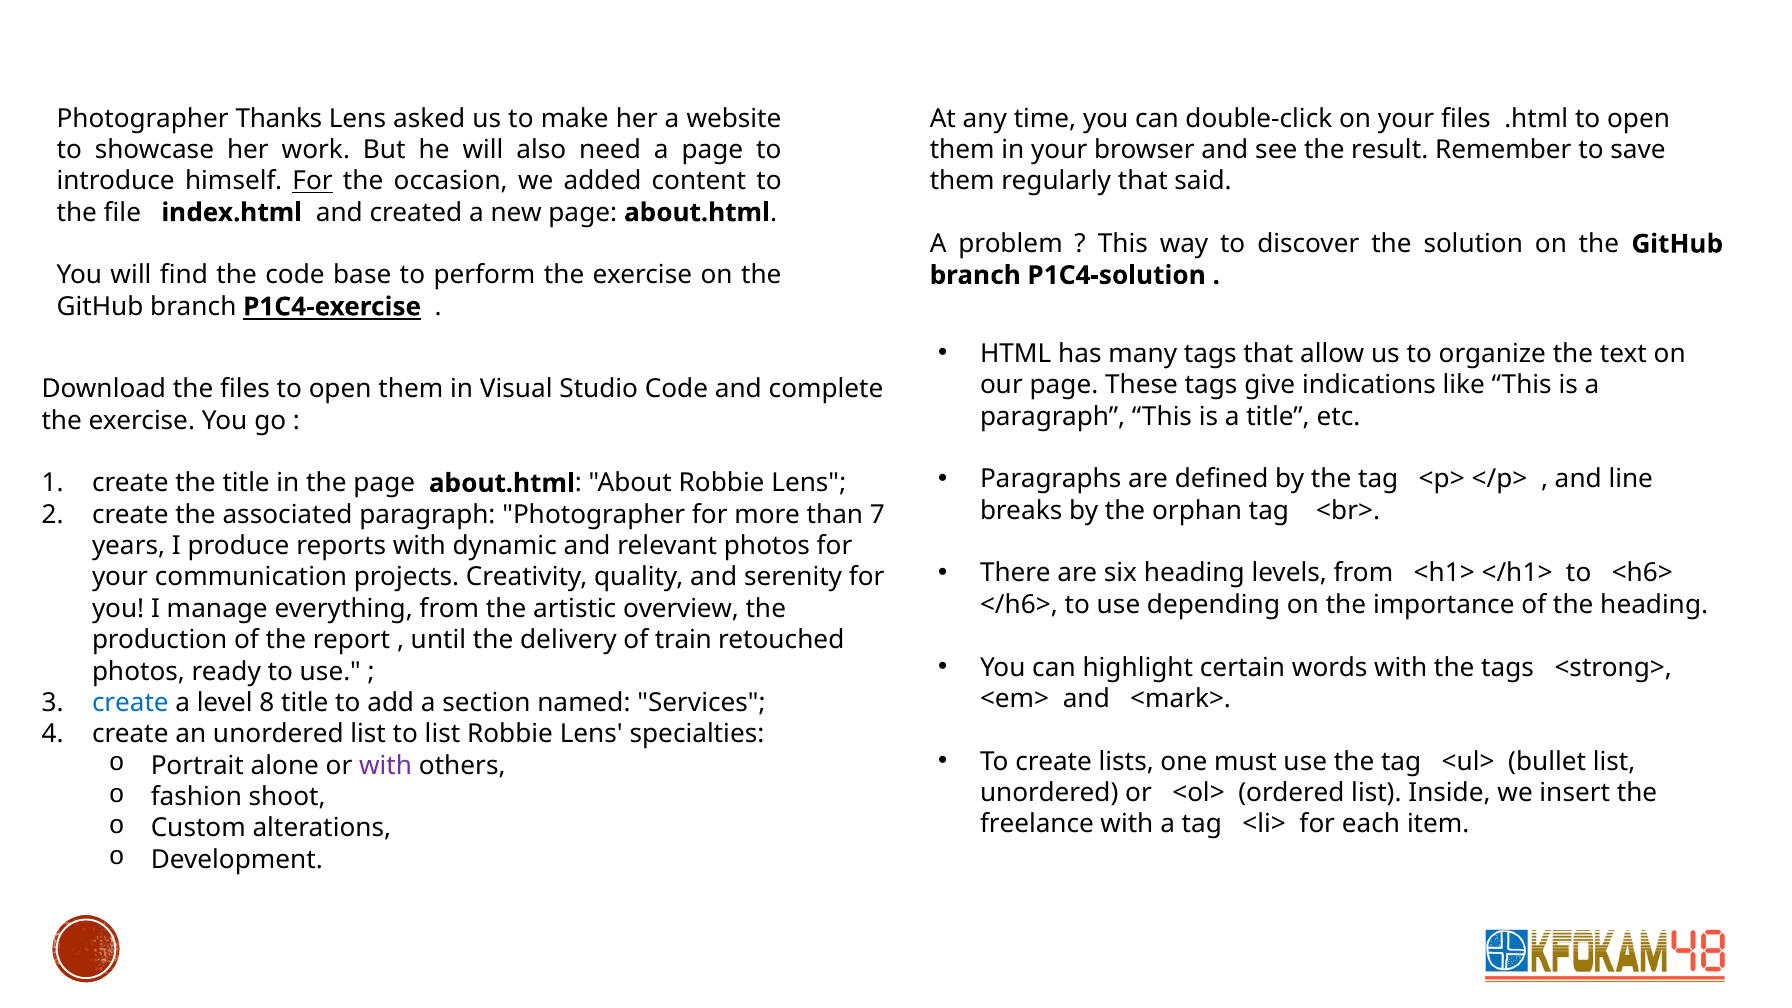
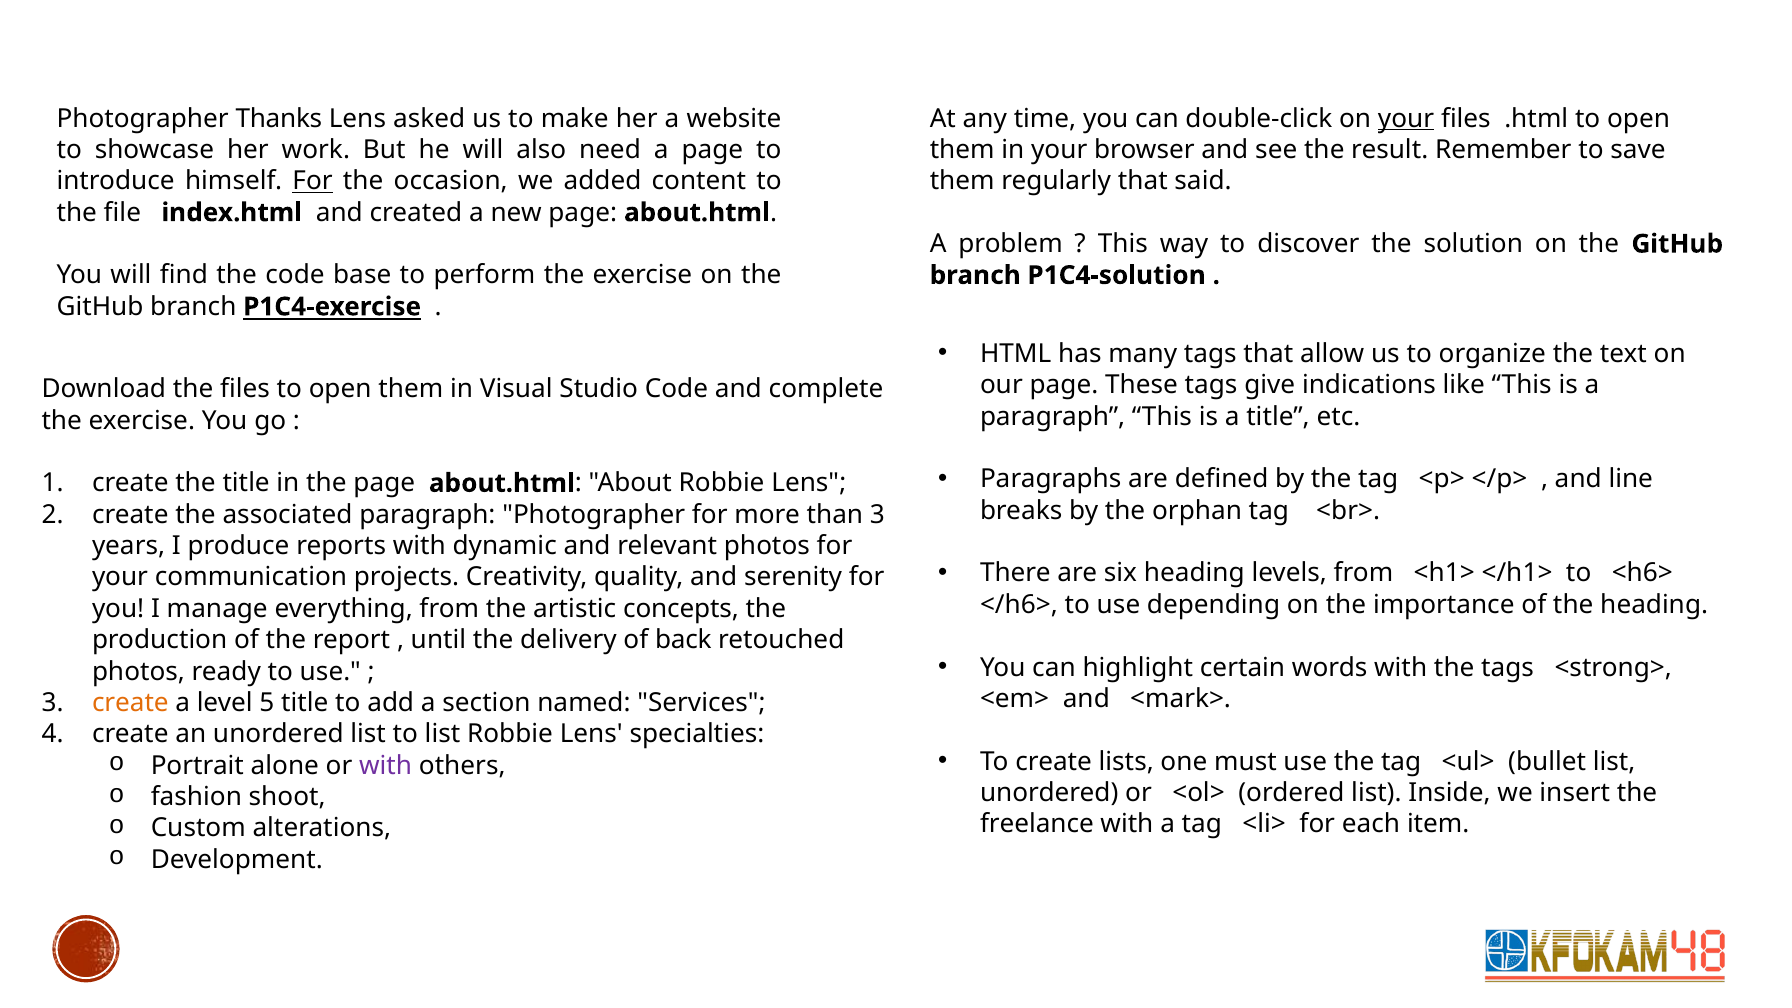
your underline: none -> present (1406, 118)
than 7: 7 -> 3 (877, 515)
overview: overview -> concepts (681, 609)
train: train -> back (683, 640)
create colour: blue -> orange (130, 703)
8: 8 -> 5 (267, 703)
